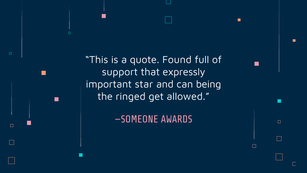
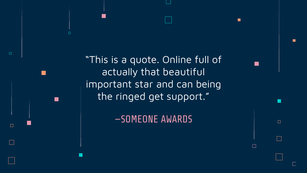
Found: Found -> Online (177, 60)
support: support -> actually (120, 72)
expressly: expressly -> beautiful (184, 72)
allowed: allowed -> support (188, 96)
